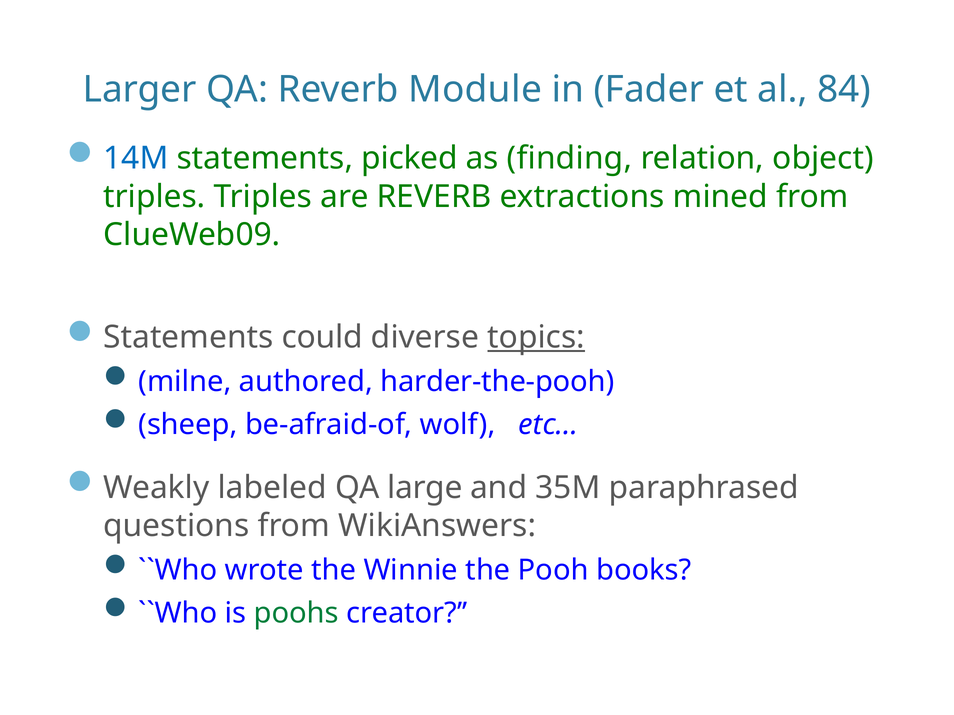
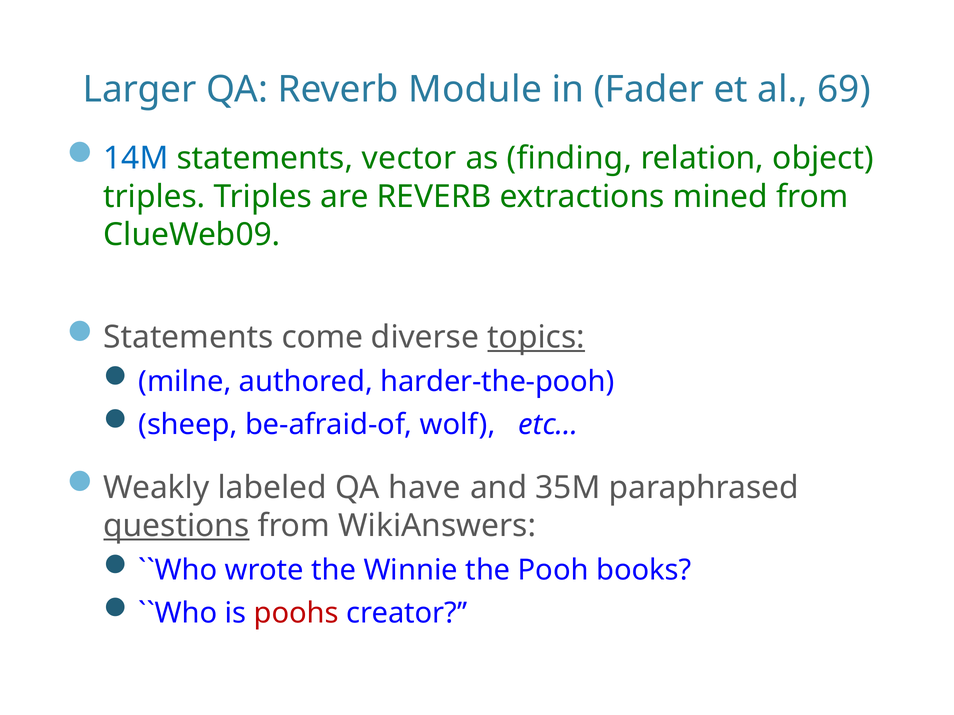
84: 84 -> 69 (844, 90)
picked: picked -> vector (409, 159)
could: could -> come (322, 338)
large: large -> have (425, 488)
questions underline: none -> present (176, 526)
poohs colour: green -> red (296, 614)
